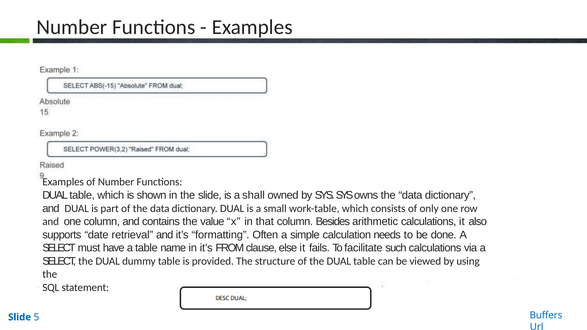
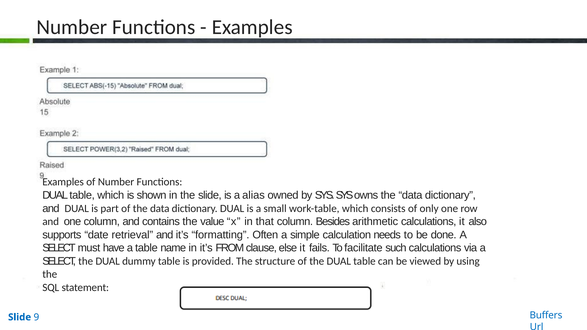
shall: shall -> alias (254, 195)
5: 5 -> 9 (36, 317)
